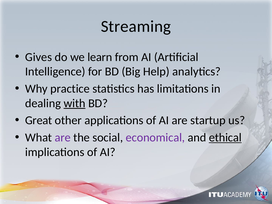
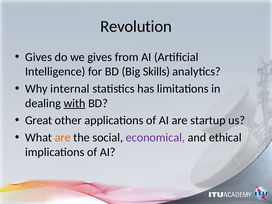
Streaming: Streaming -> Revolution (136, 26)
we learn: learn -> gives (100, 57)
Help: Help -> Skills (156, 72)
practice: practice -> internal (70, 89)
are colour: purple -> orange (63, 138)
ethical underline: present -> none (225, 138)
